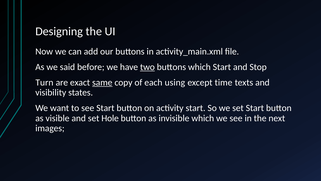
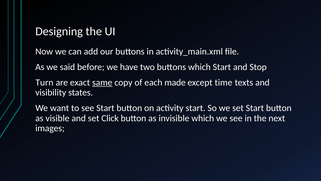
two underline: present -> none (147, 67)
using: using -> made (175, 82)
Hole: Hole -> Click (110, 118)
